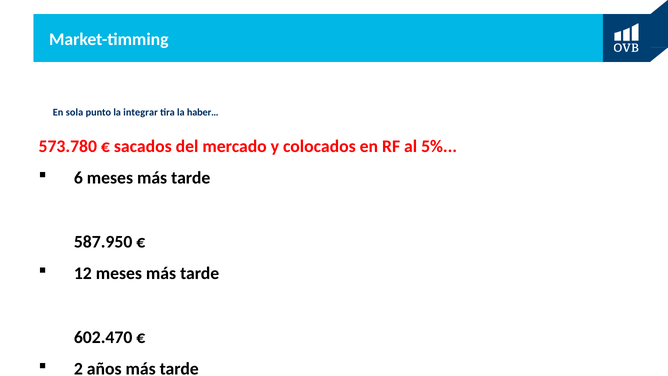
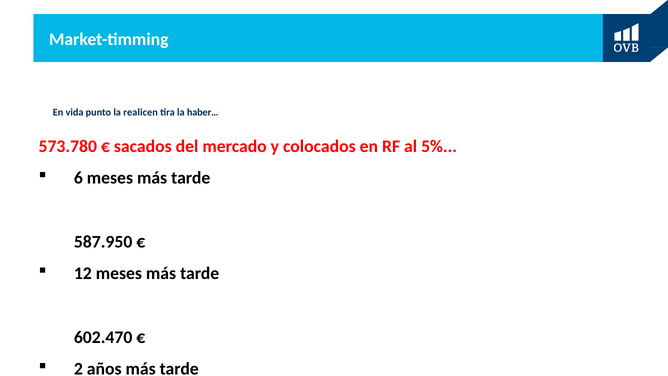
sola: sola -> vida (75, 112)
integrar: integrar -> realicen (141, 112)
